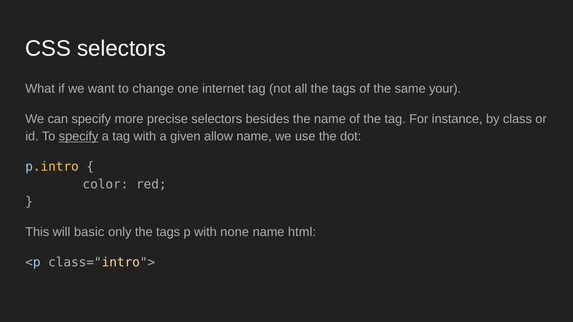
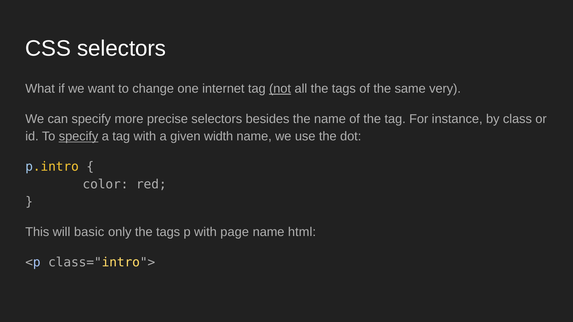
not underline: none -> present (280, 89)
your: your -> very (445, 89)
allow: allow -> width (219, 137)
none: none -> page (235, 232)
